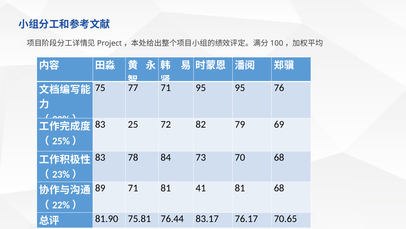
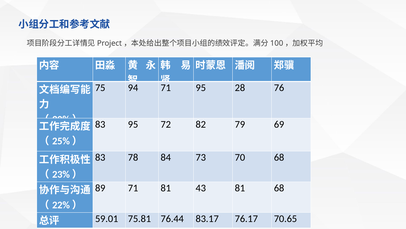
77: 77 -> 94 (133, 87)
95 95: 95 -> 28 (240, 87)
83 25: 25 -> 95 (133, 124)
41: 41 -> 43 (201, 188)
81.90: 81.90 -> 59.01 (107, 218)
